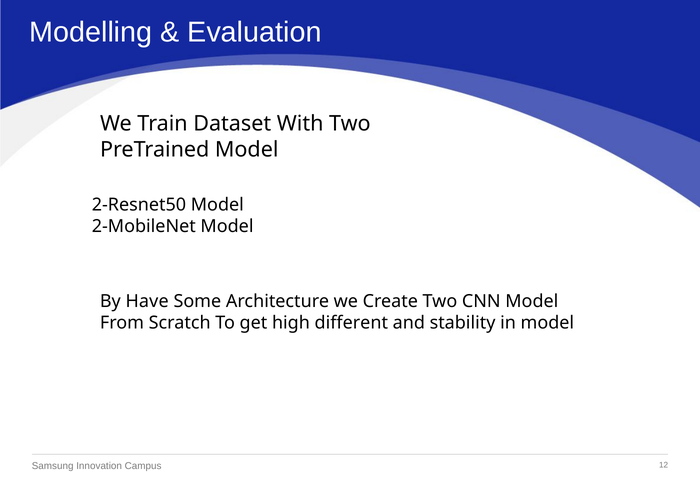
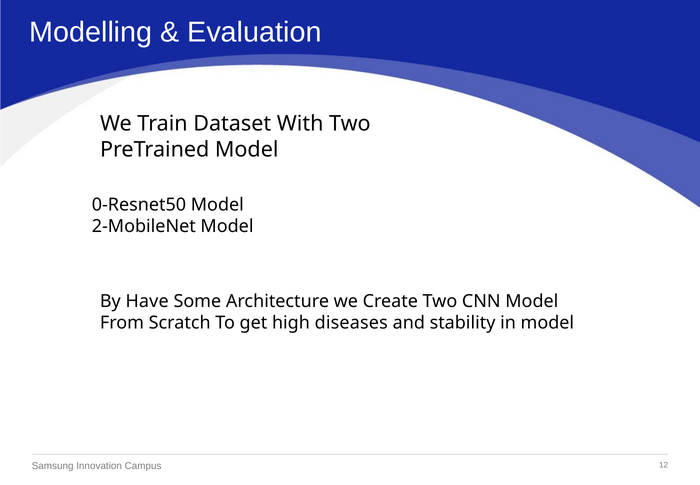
2-Resnet50: 2-Resnet50 -> 0-Resnet50 (139, 205)
different: different -> diseases (351, 323)
